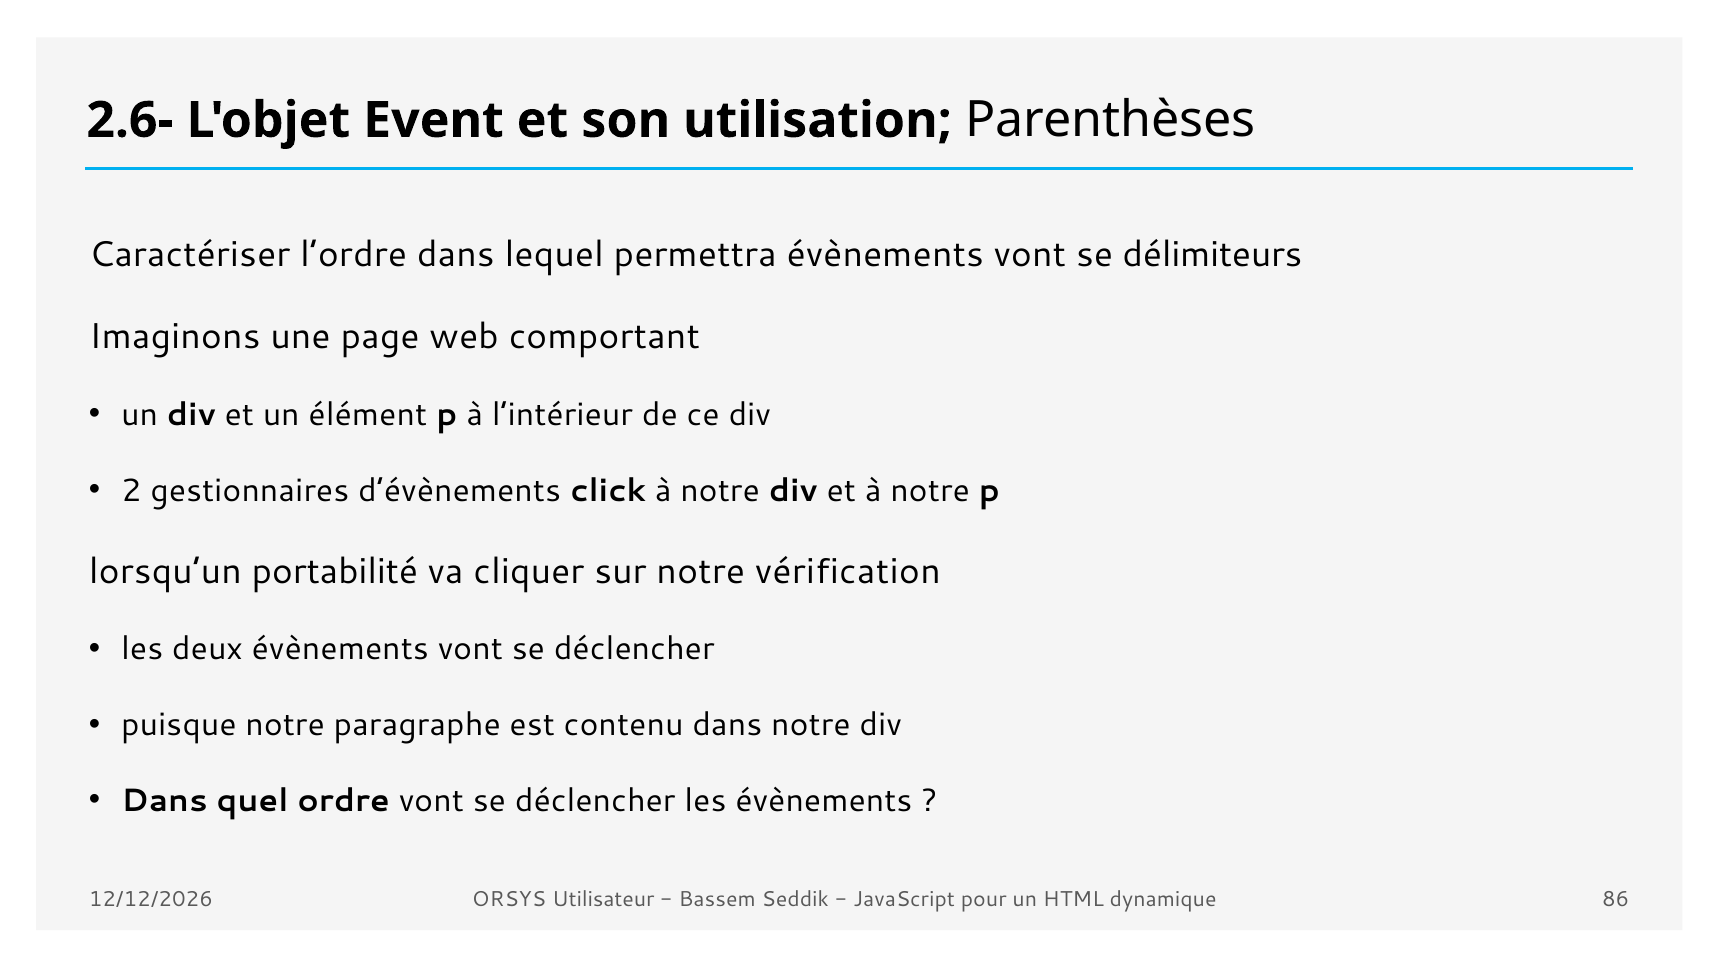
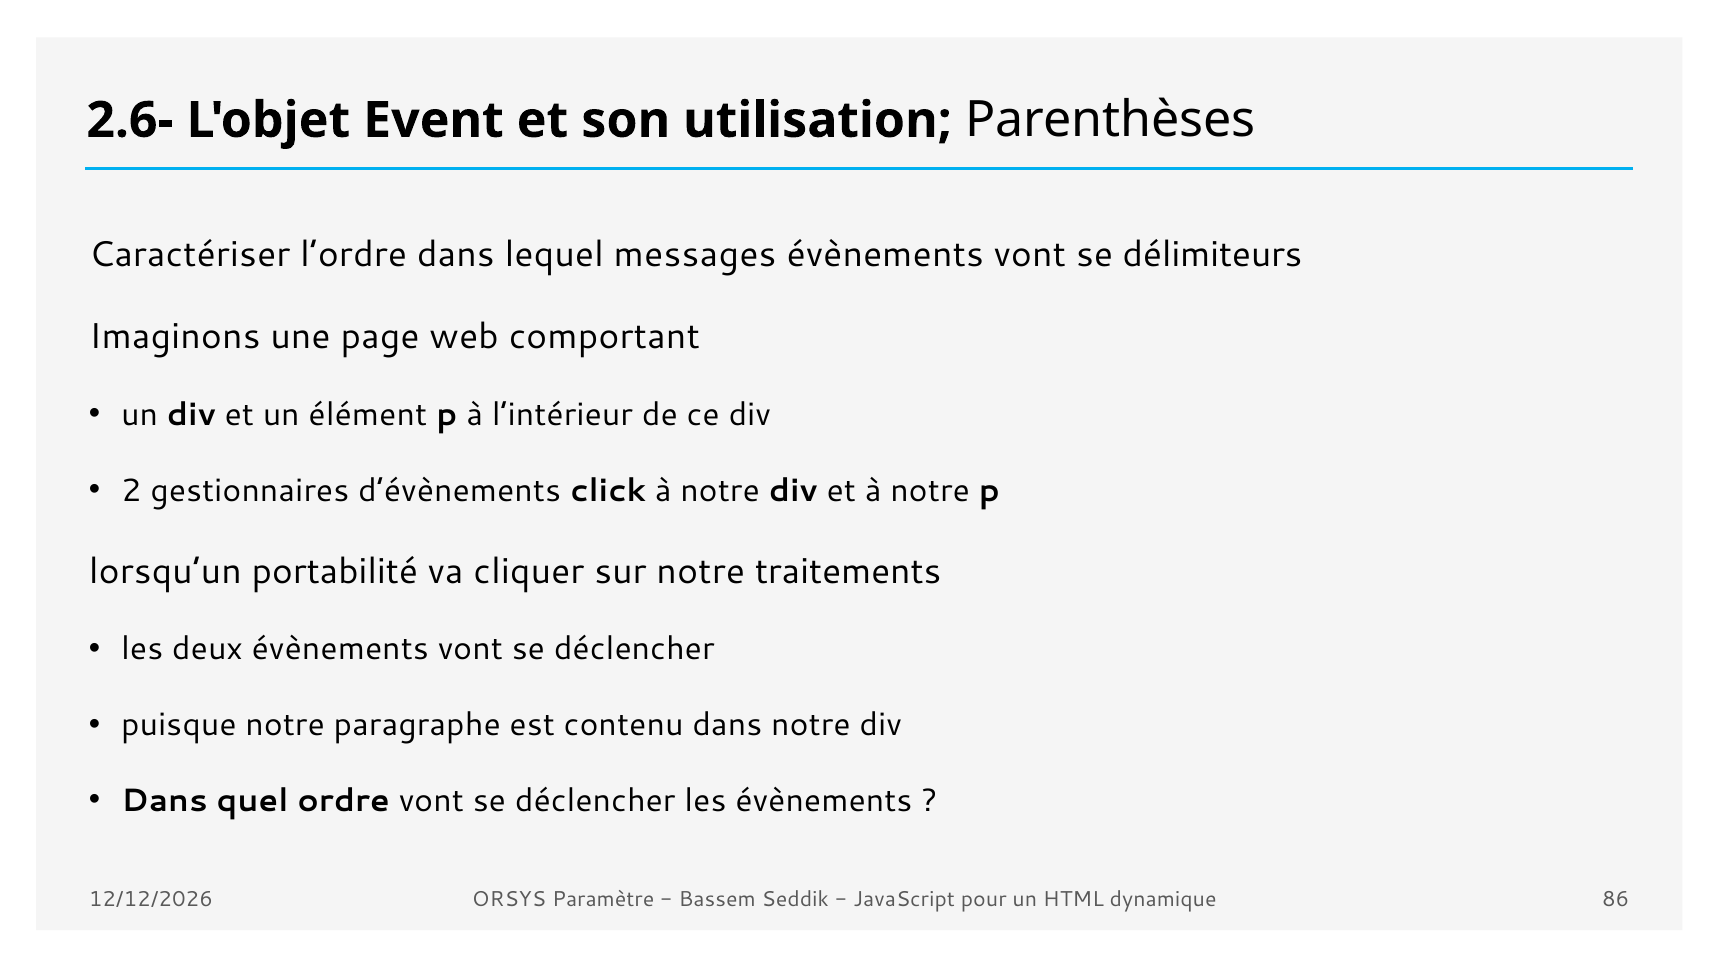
permettra: permettra -> messages (695, 254)
vérification: vérification -> traitements (848, 571)
Utilisateur: Utilisateur -> Paramètre (603, 899)
